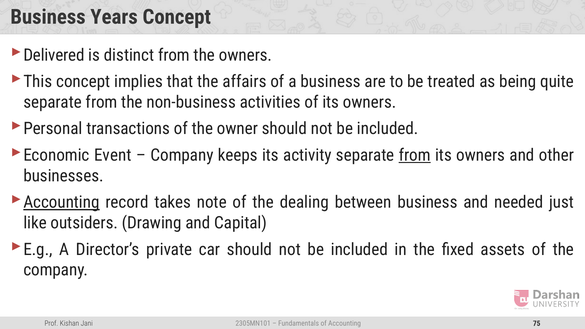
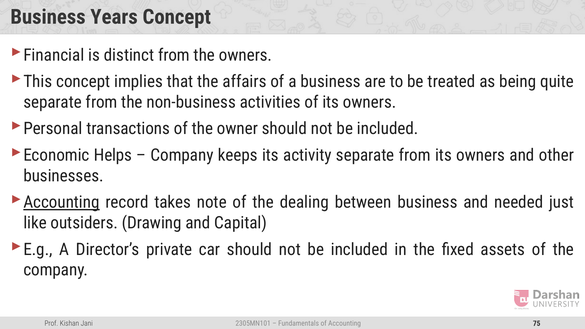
Delivered: Delivered -> Financial (54, 55)
Event: Event -> Helps (113, 155)
from underline: present -> none (415, 155)
